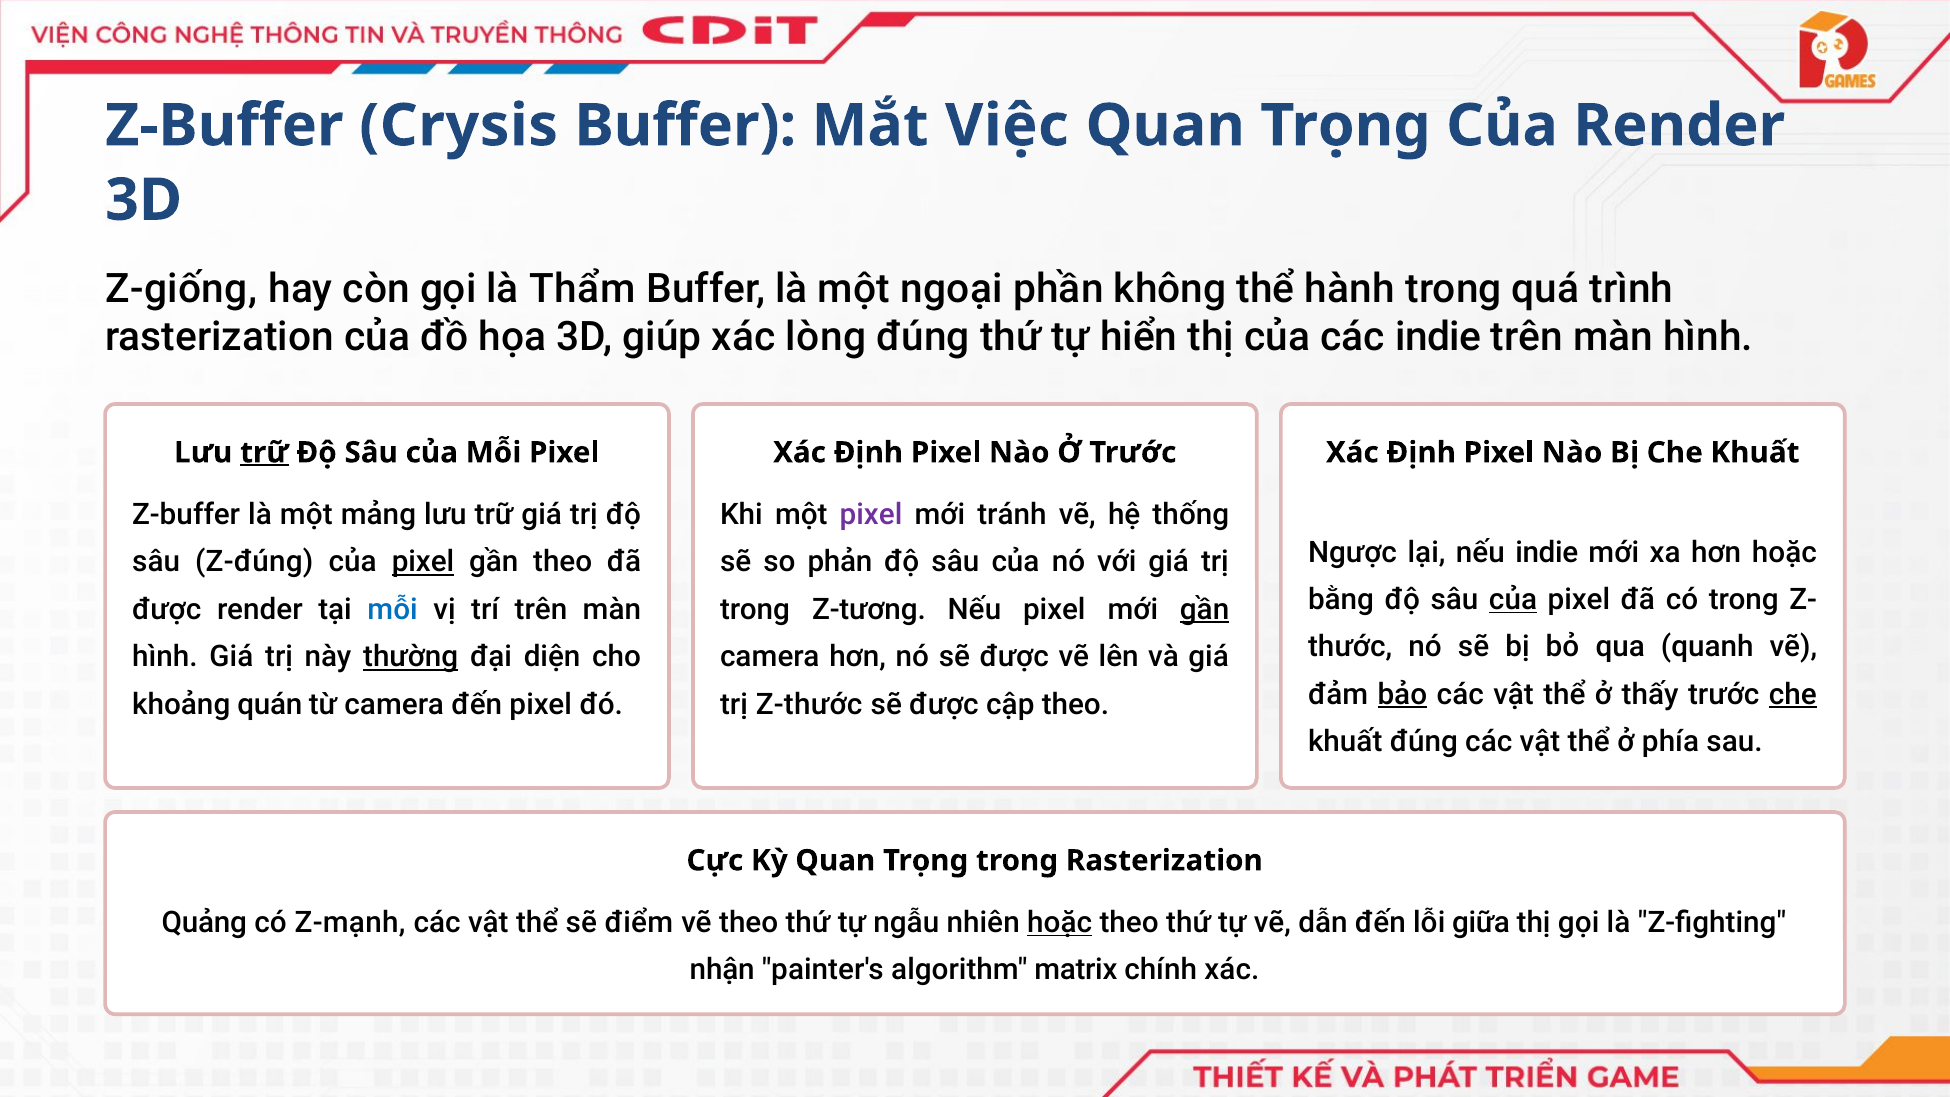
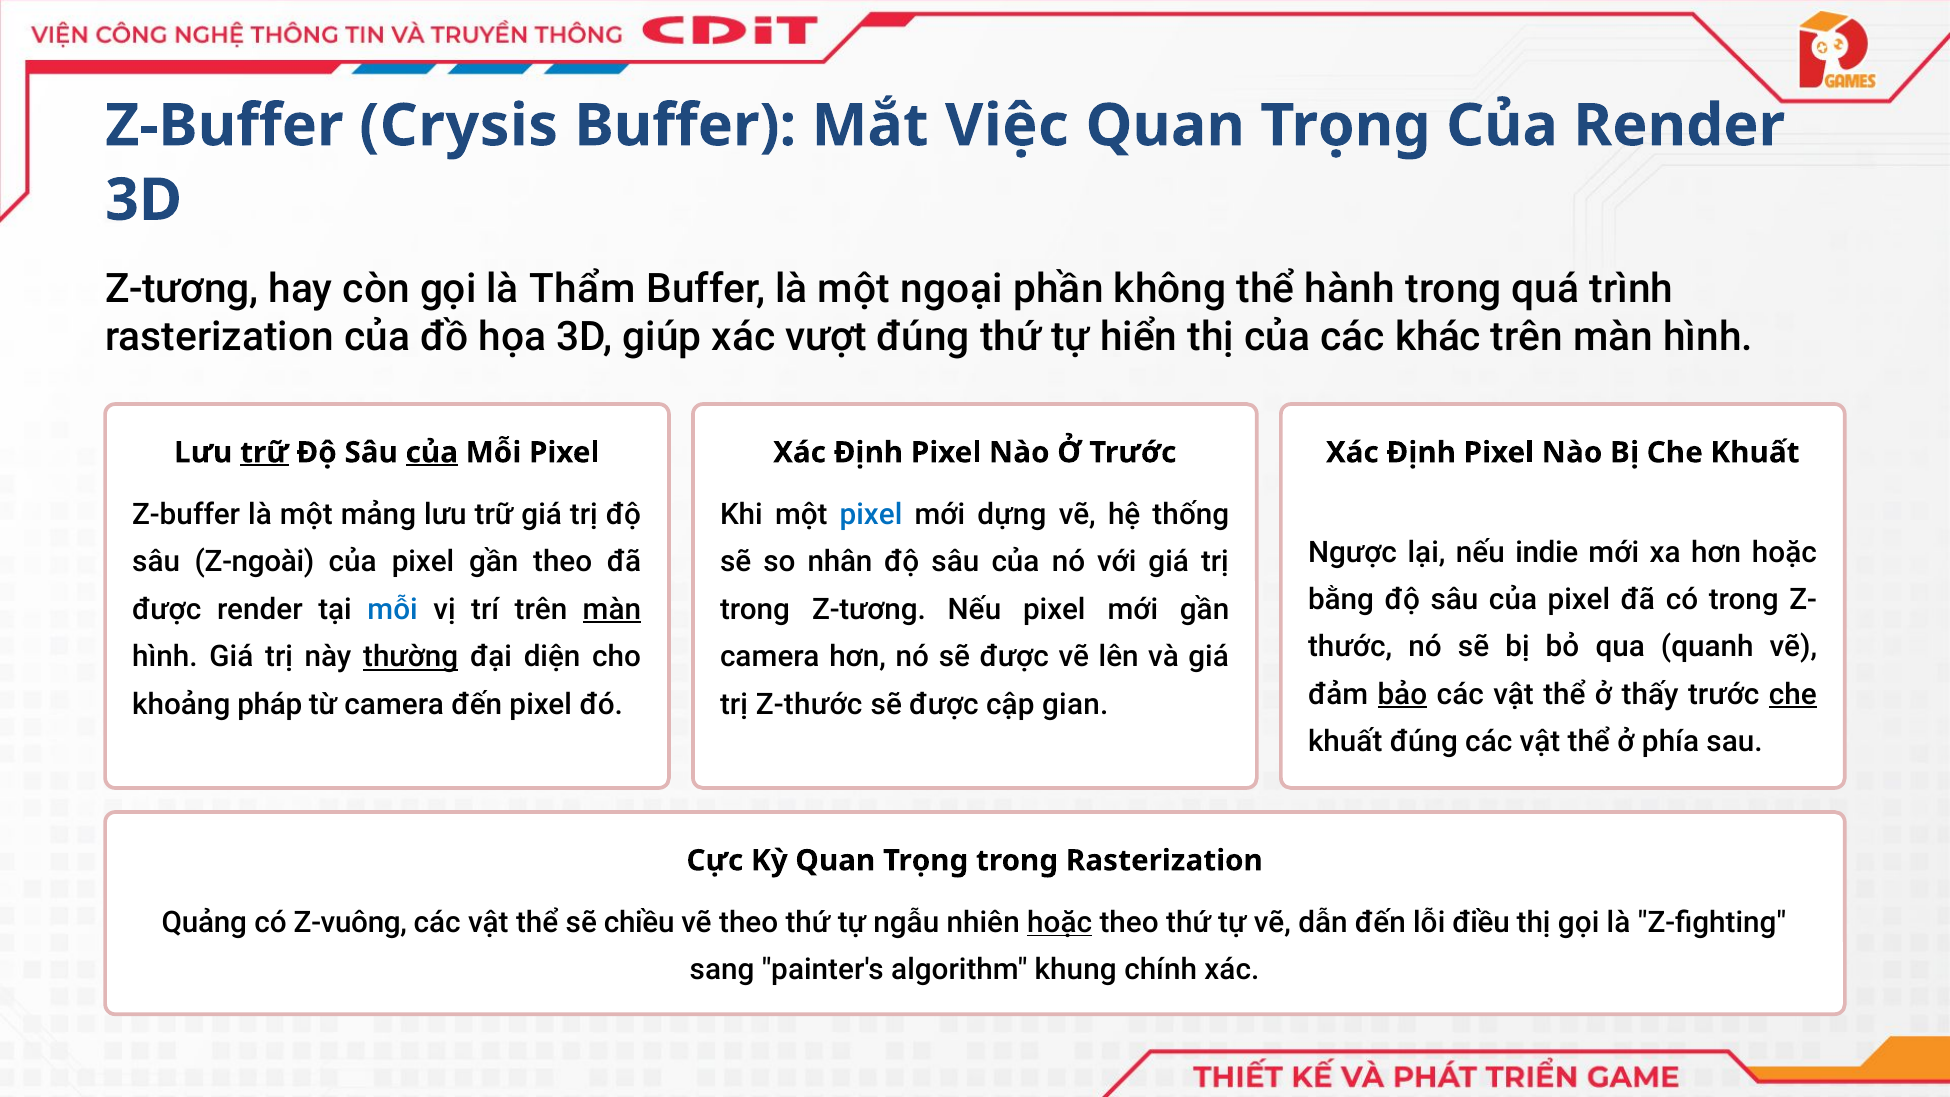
Z-giống: Z-giống -> Z-tương (182, 289)
lòng: lòng -> vượt (826, 337)
các indie: indie -> khác (1438, 337)
của underline: none -> present (432, 453)
pixel colour: purple -> blue (871, 515)
tránh: tránh -> dựng (1012, 515)
Z-đúng: Z-đúng -> Z-ngoài (255, 562)
pixel underline: present -> none (423, 562)
phản: phản -> nhân (840, 562)
của underline: present -> none (1513, 600)
màn underline: none -> present (612, 610)
gần underline: present -> none (1205, 610)
quán: quán -> pháp (270, 704)
cập theo: theo -> gian (1075, 704)
Z-mạnh: Z-mạnh -> Z-vuông (350, 923)
điểm: điểm -> chiều (639, 923)
giữa: giữa -> điều (1481, 923)
nhận: nhận -> sang (722, 970)
matrix: matrix -> khung (1076, 970)
